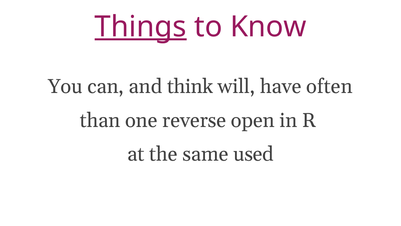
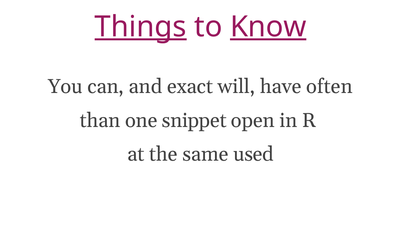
Know underline: none -> present (268, 27)
think: think -> exact (190, 87)
reverse: reverse -> snippet (194, 120)
